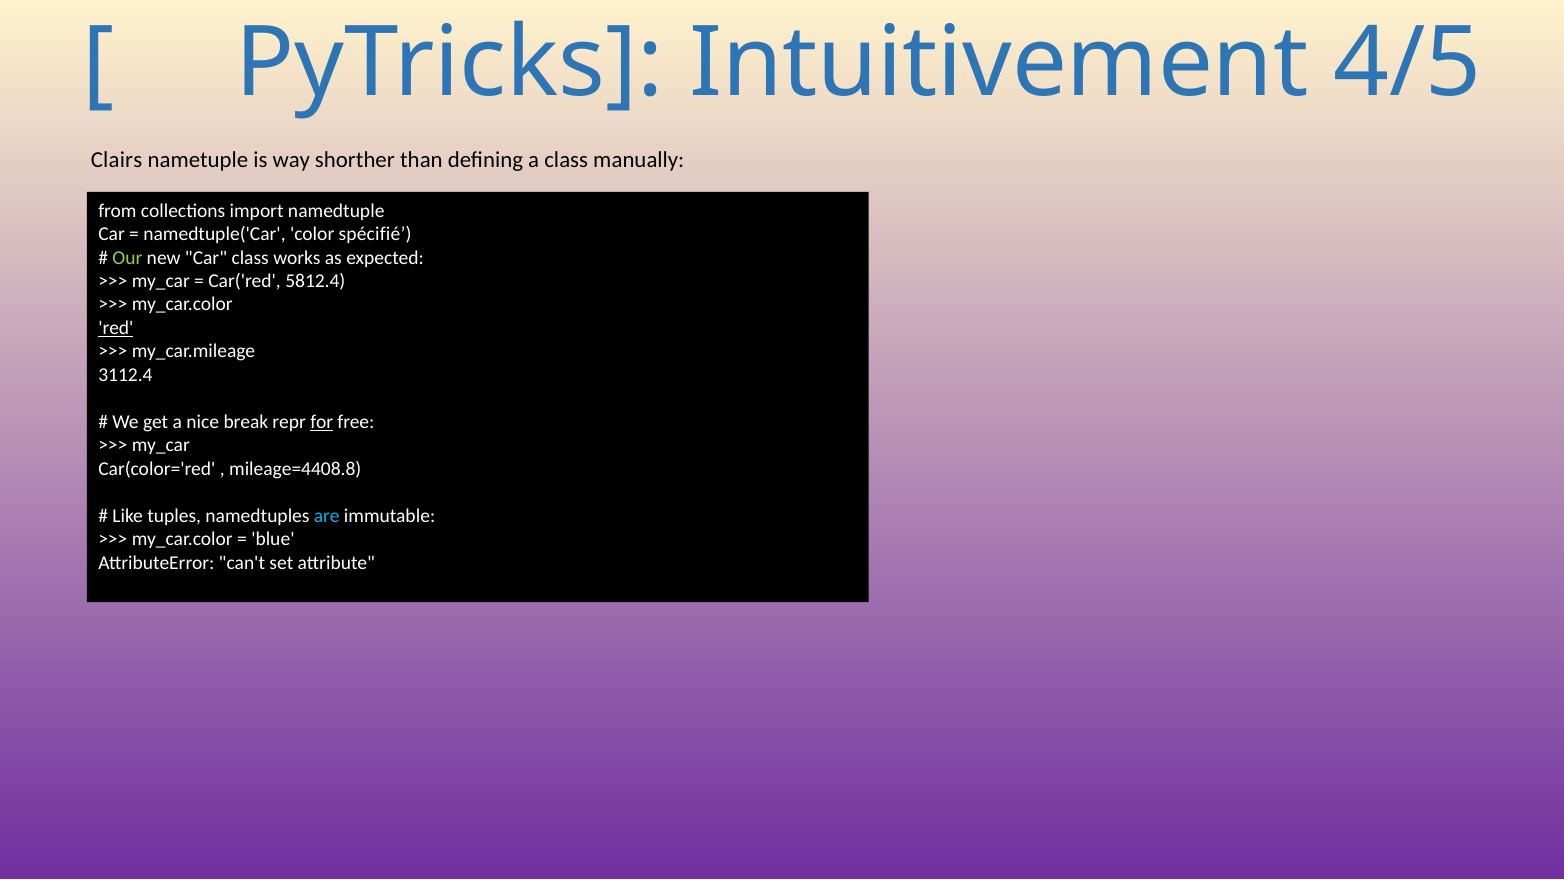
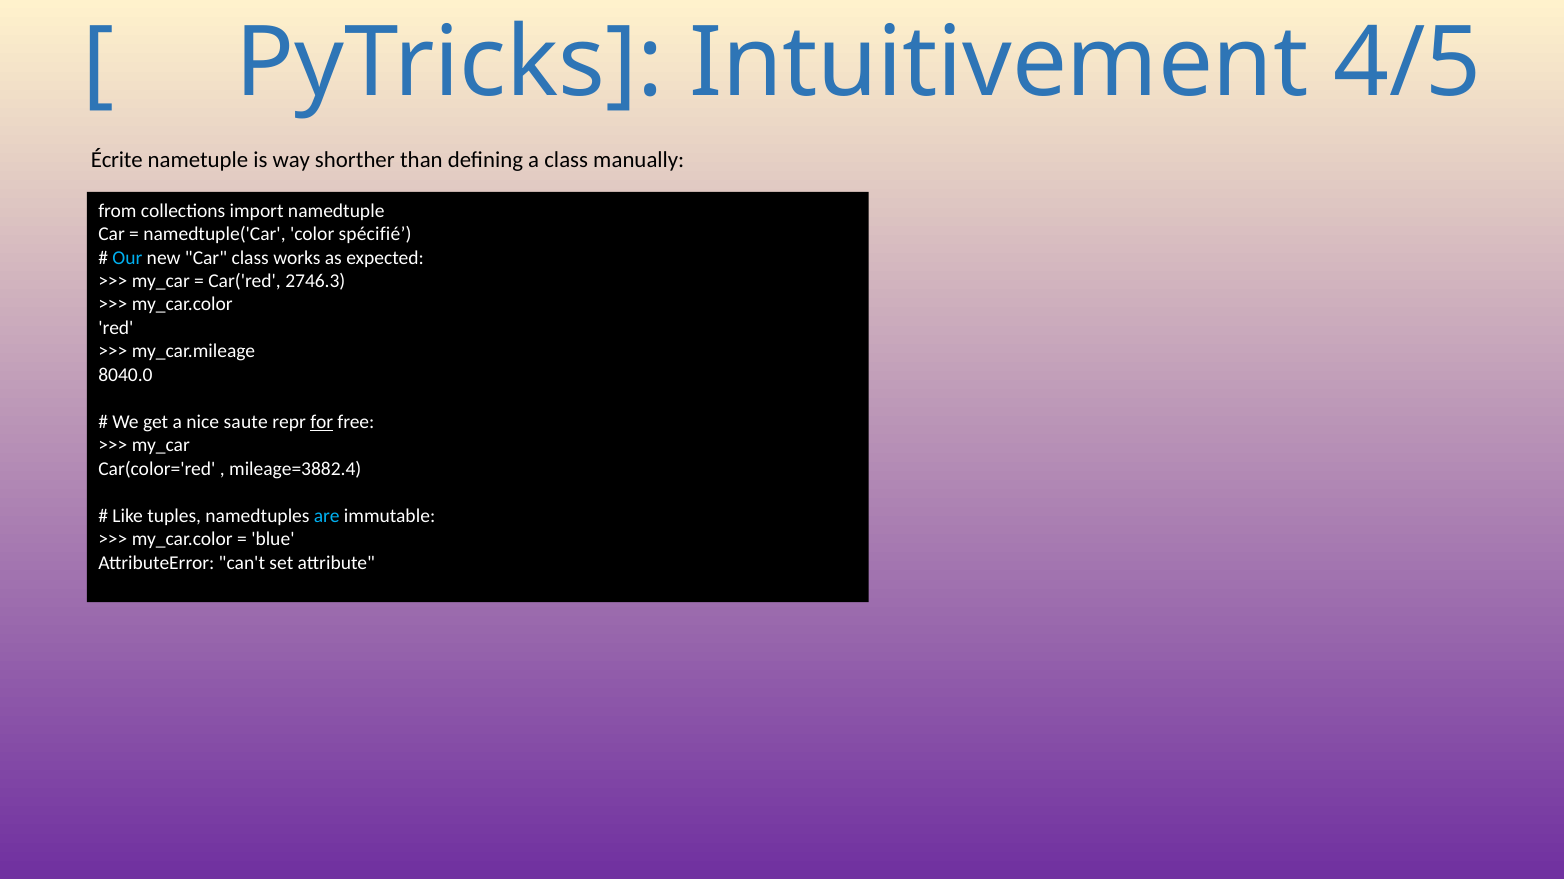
Clairs: Clairs -> Écrite (117, 160)
Our colour: light green -> light blue (127, 257)
5812.4: 5812.4 -> 2746.3 (315, 281)
red underline: present -> none (116, 328)
3112.4: 3112.4 -> 8040.0 (125, 375)
break: break -> saute (246, 422)
mileage=4408.8: mileage=4408.8 -> mileage=3882.4 (295, 469)
